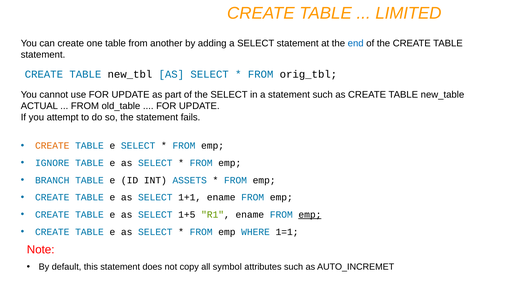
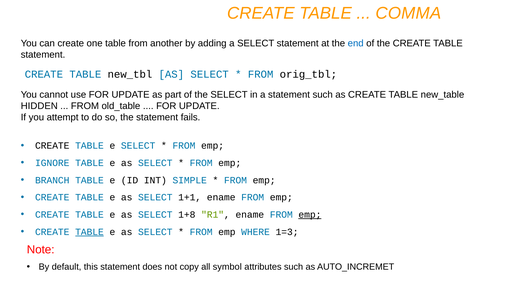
LIMITED: LIMITED -> COMMA (408, 13)
ACTUAL: ACTUAL -> HIDDEN (39, 106)
CREATE colour: orange -> black (52, 145)
ASSETS: ASSETS -> SIMPLE (190, 180)
1+5: 1+5 -> 1+8 (187, 214)
TABLE underline: none -> present (89, 231)
1=1: 1=1 -> 1=3 (287, 231)
